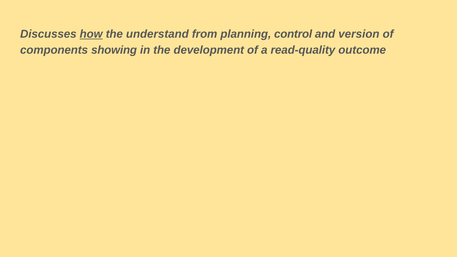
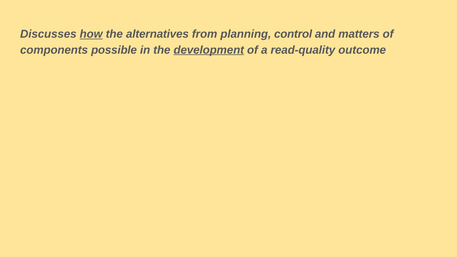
understand: understand -> alternatives (157, 34)
version: version -> matters (359, 34)
showing: showing -> possible (114, 50)
development underline: none -> present (209, 50)
